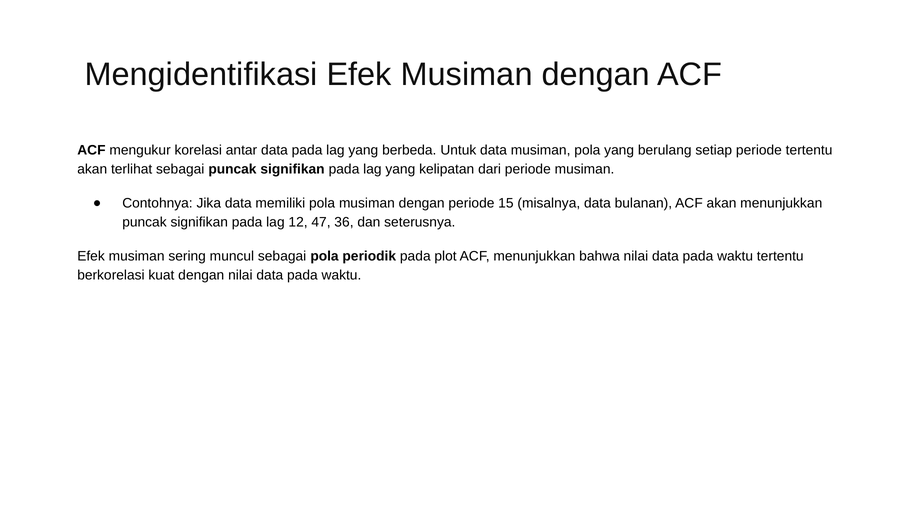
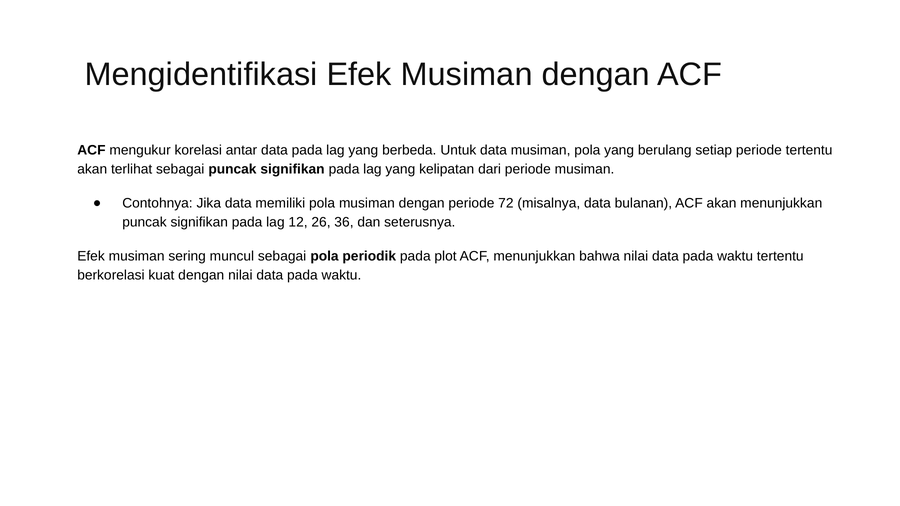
15: 15 -> 72 (506, 203)
47: 47 -> 26 (321, 222)
